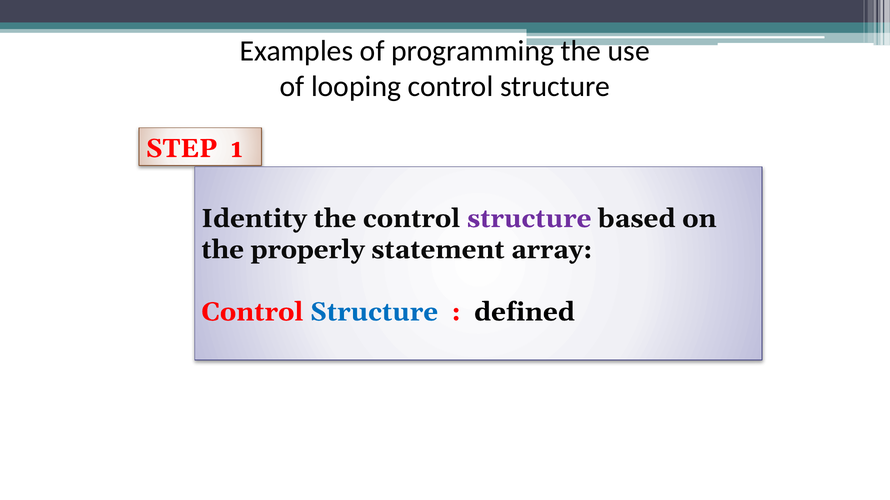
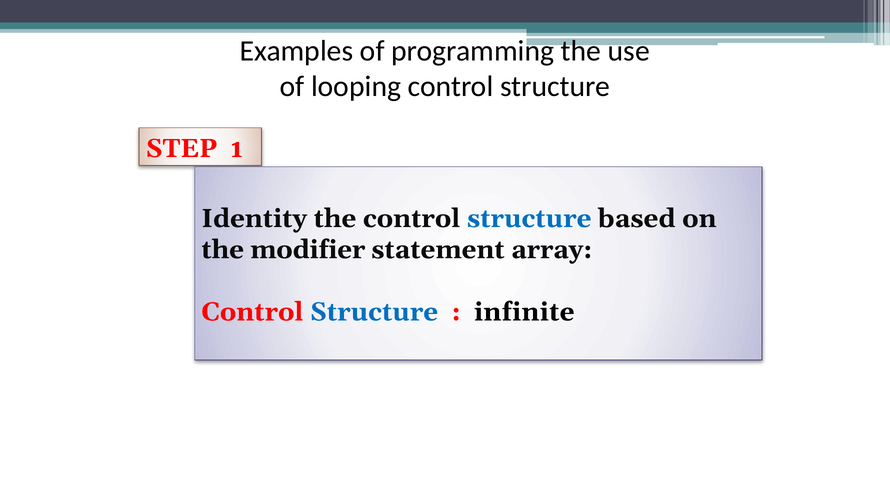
structure colour: purple -> blue (529, 219)
properly: properly -> modifier (308, 250)
defined: defined -> infinite (524, 312)
